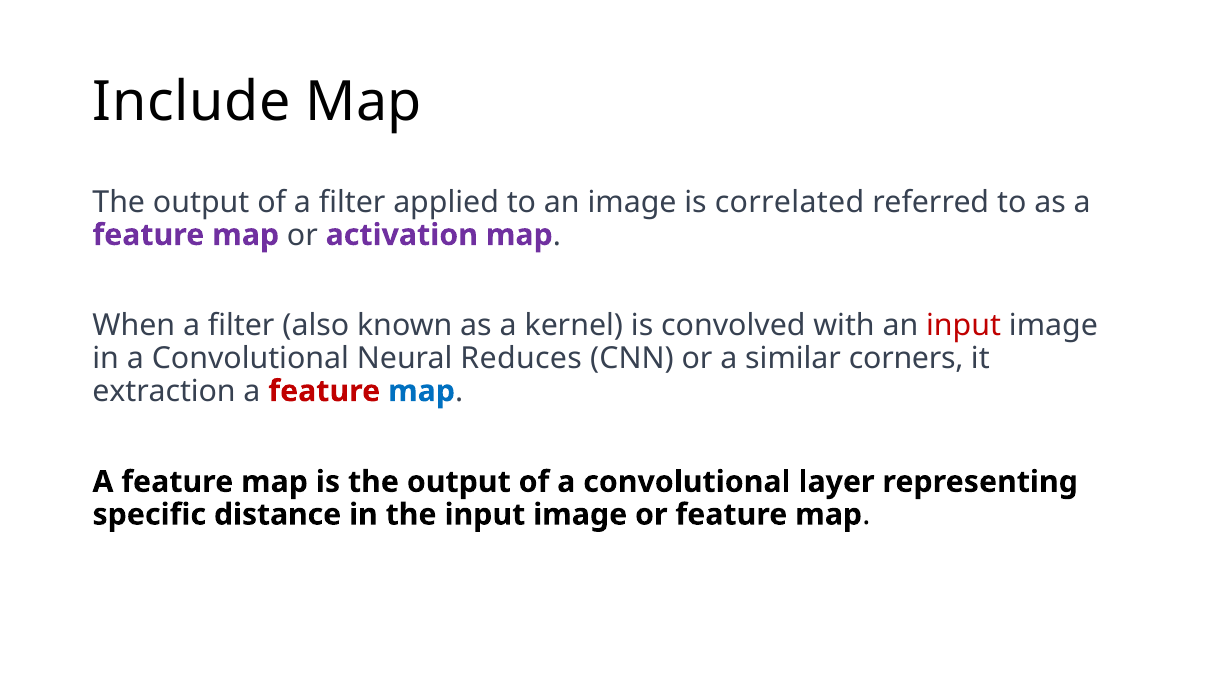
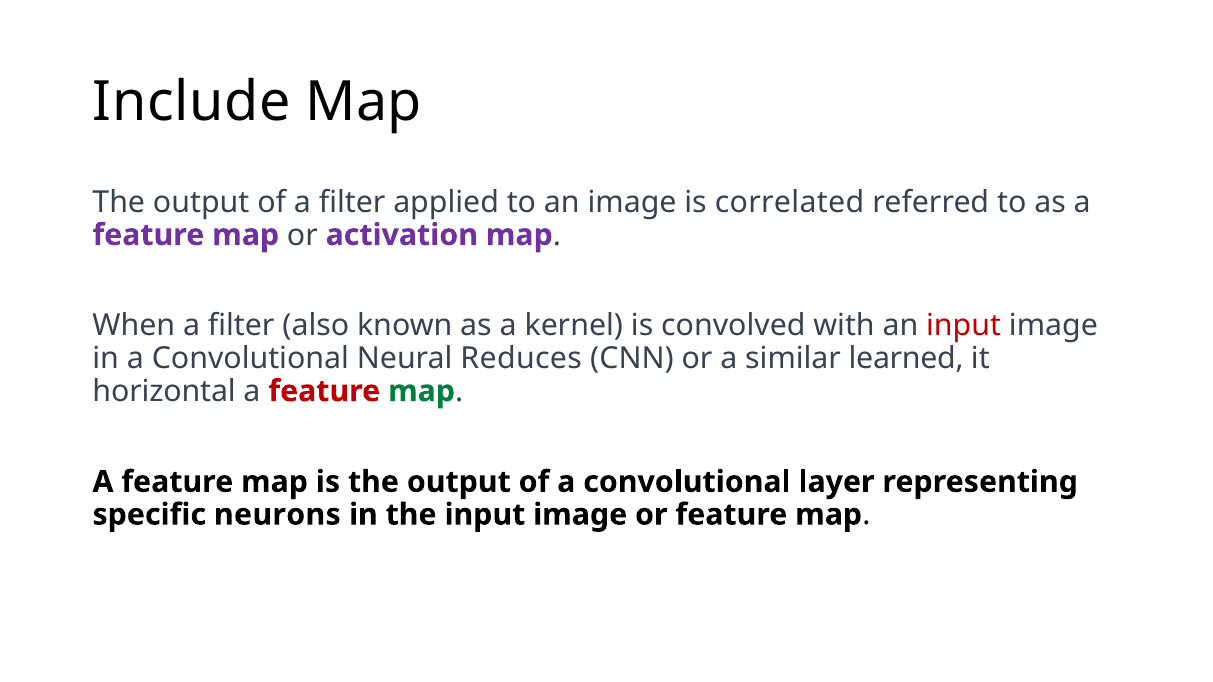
corners: corners -> learned (906, 359)
extraction: extraction -> horizontal (164, 391)
map colour: blue -> green (422, 391)
distance: distance -> neurons (277, 515)
